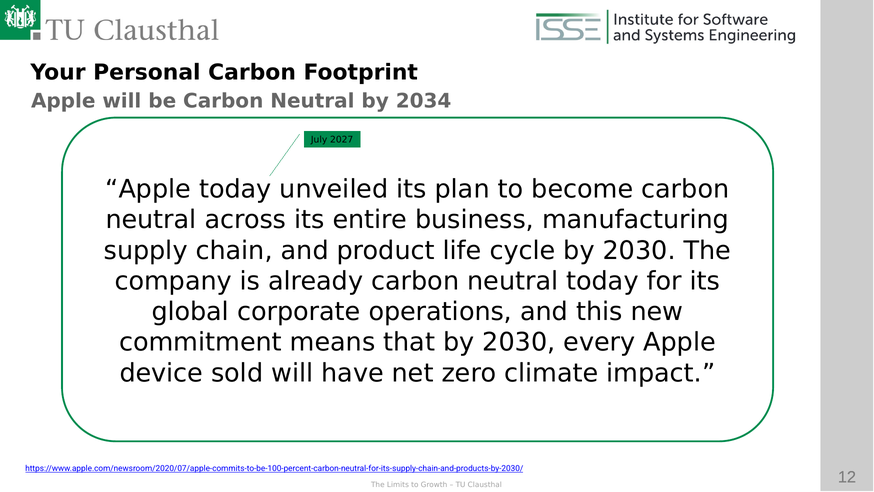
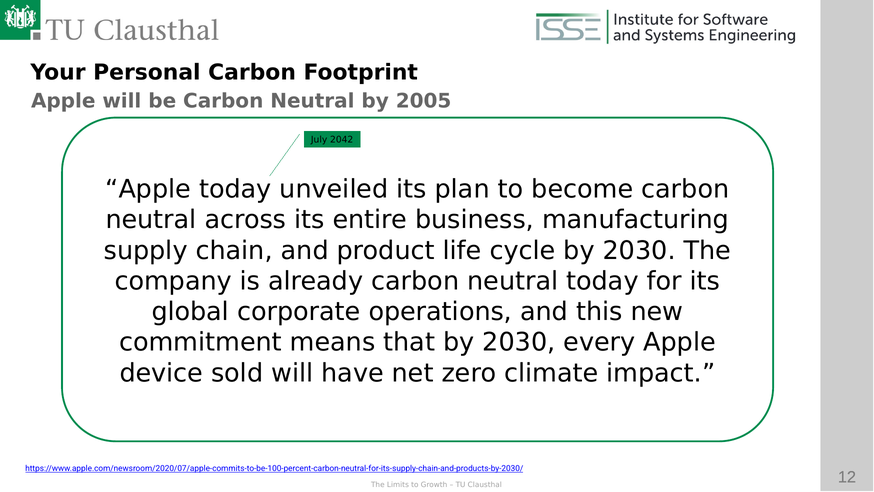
2034: 2034 -> 2005 (424, 101)
2027: 2027 -> 2042 (342, 140)
